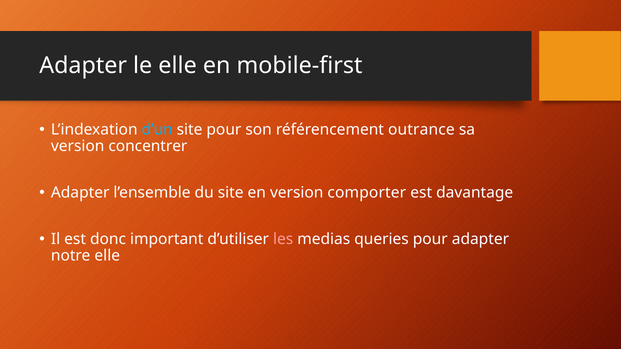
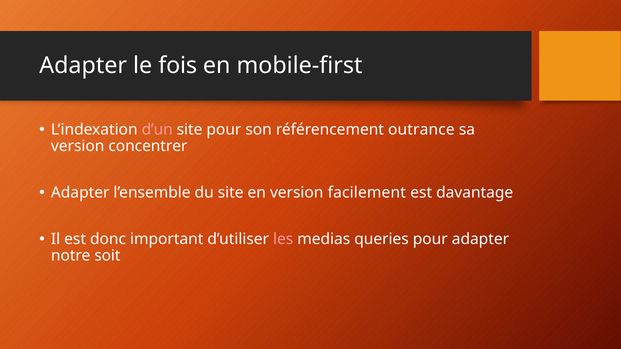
le elle: elle -> fois (178, 66)
d’un colour: light blue -> pink (157, 130)
comporter: comporter -> facilement (367, 193)
notre elle: elle -> soit (107, 256)
